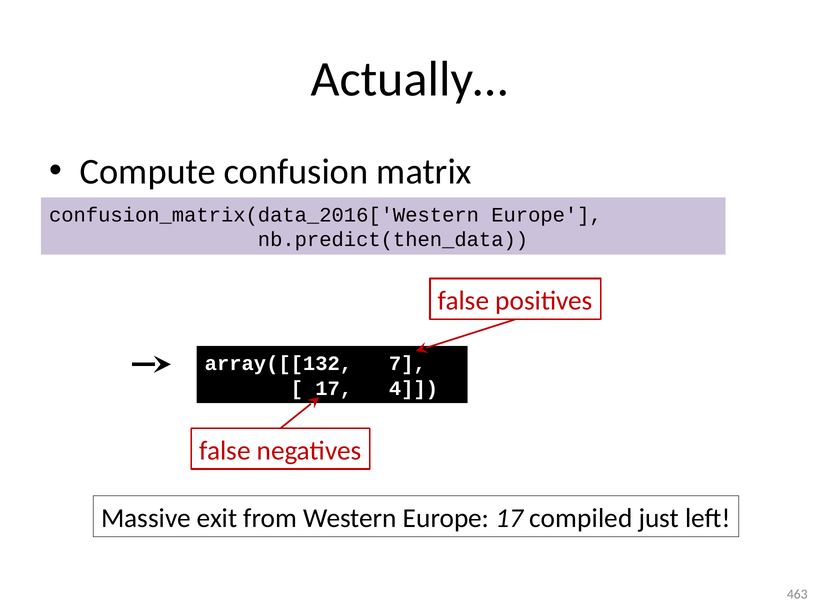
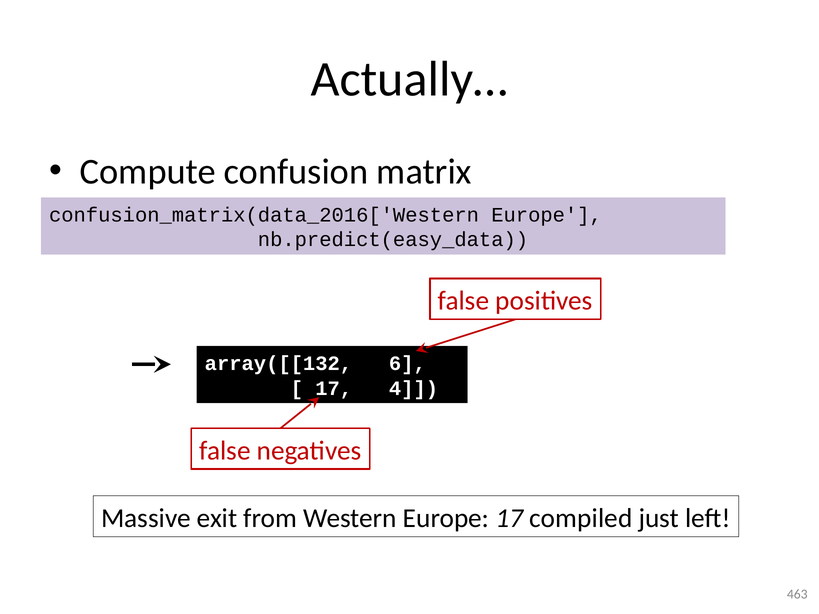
nb.predict(then_data: nb.predict(then_data -> nb.predict(easy_data (393, 240)
7: 7 -> 6 (407, 364)
